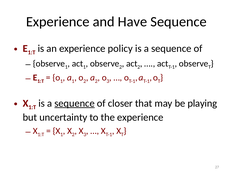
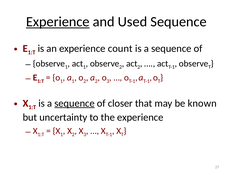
Experience underline: none -> present (58, 22)
Have: Have -> Used (132, 22)
policy: policy -> count (120, 48)
playing: playing -> known (202, 103)
